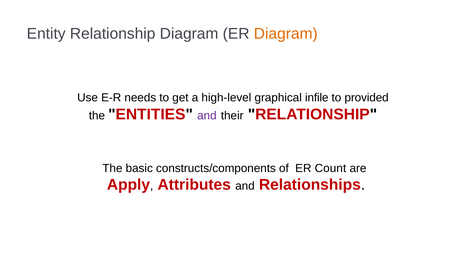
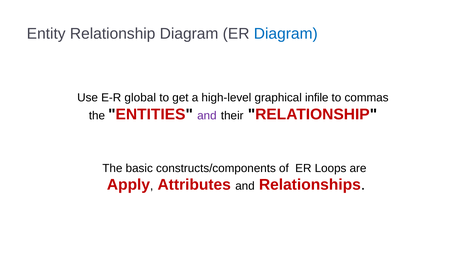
Diagram colour: orange -> blue (286, 34)
needs: needs -> global (140, 98)
provided: provided -> commas (367, 98)
Count: Count -> Loops (331, 168)
